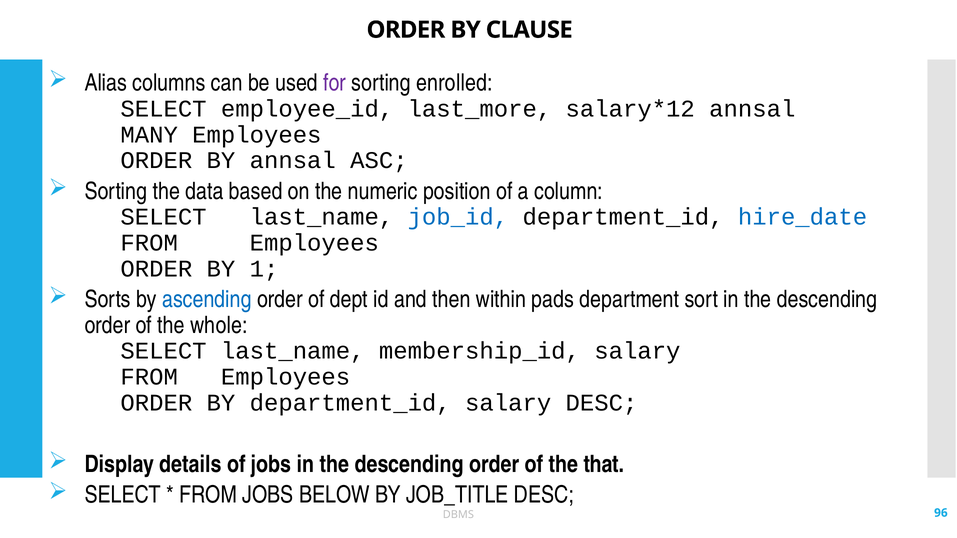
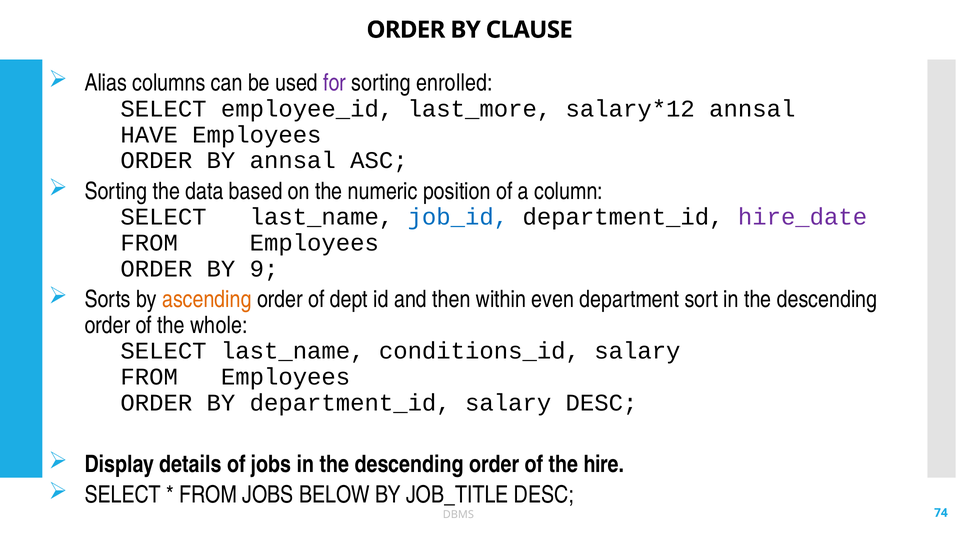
MANY: MANY -> HAVE (149, 135)
hire_date colour: blue -> purple (803, 217)
1: 1 -> 9 (264, 269)
ascending colour: blue -> orange (207, 300)
pads: pads -> even (553, 300)
membership_id: membership_id -> conditions_id (479, 351)
that: that -> hire (604, 465)
96: 96 -> 74 (941, 513)
